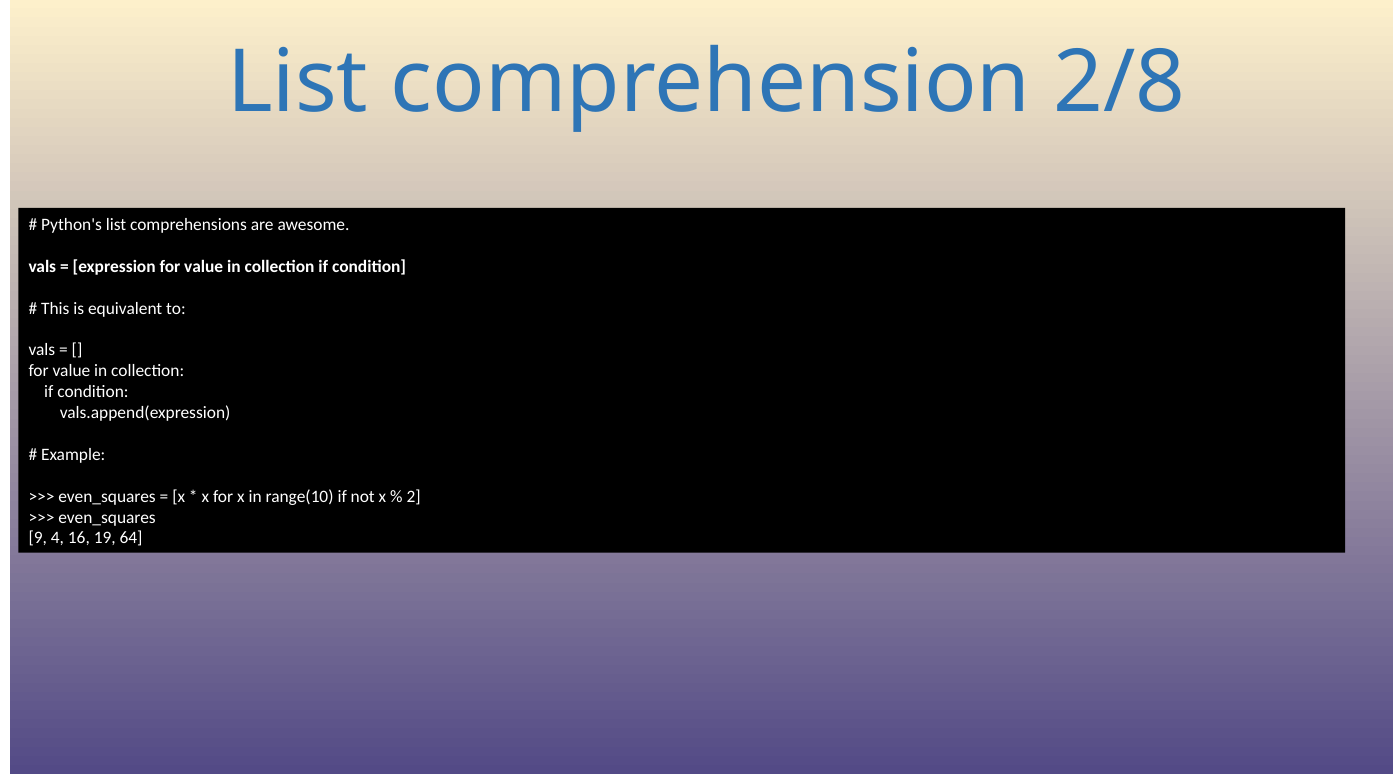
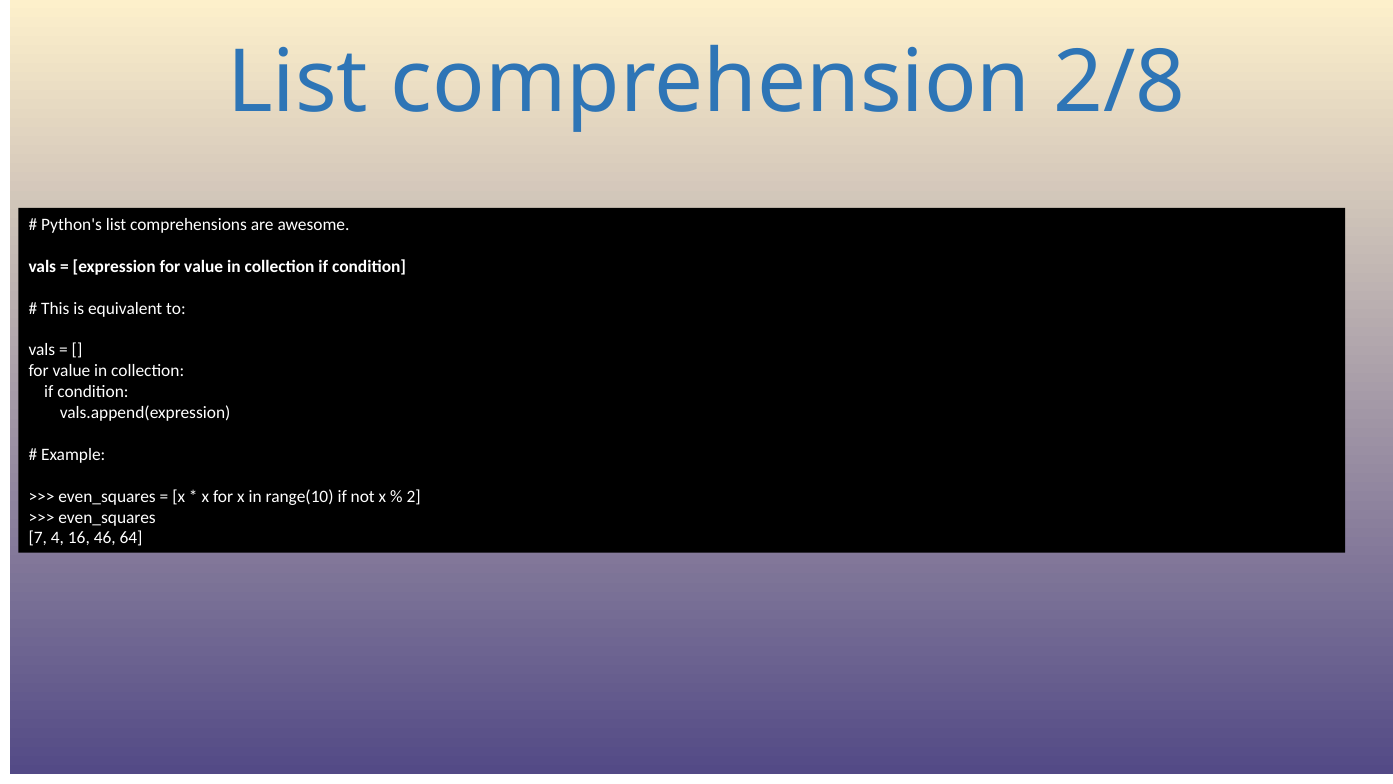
9: 9 -> 7 (38, 538)
19: 19 -> 46 (105, 538)
